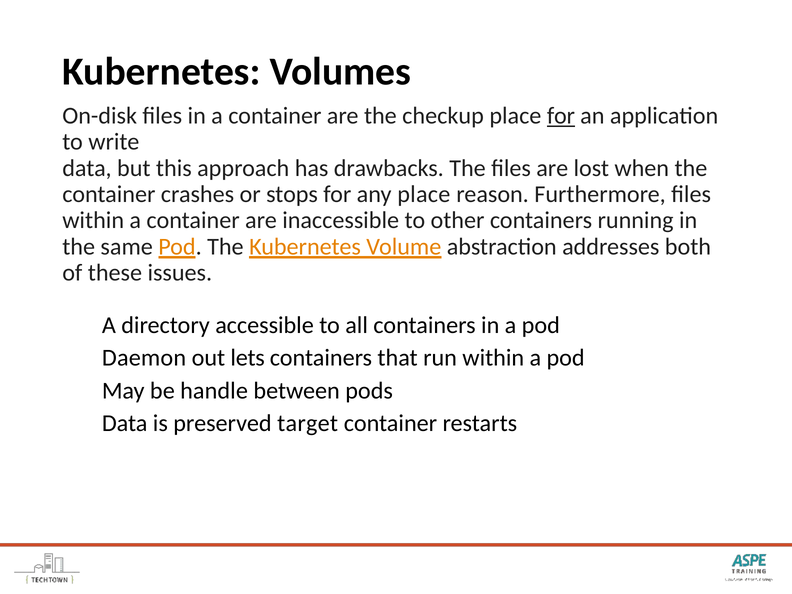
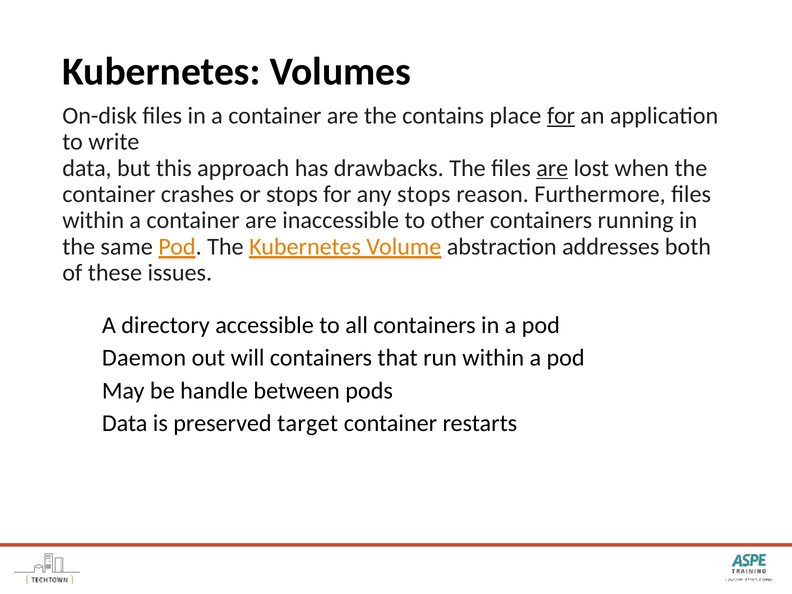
checkup: checkup -> contains (443, 116)
are underline: none -> present (552, 168)
any place: place -> stops (424, 194)
lets: lets -> will (248, 358)
